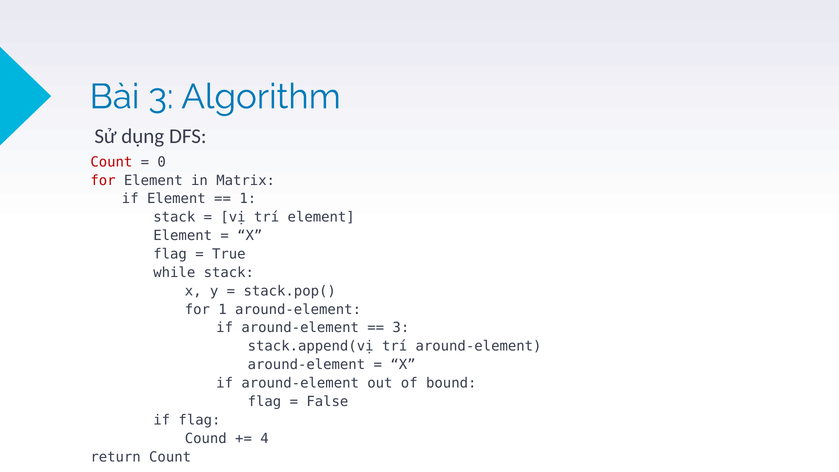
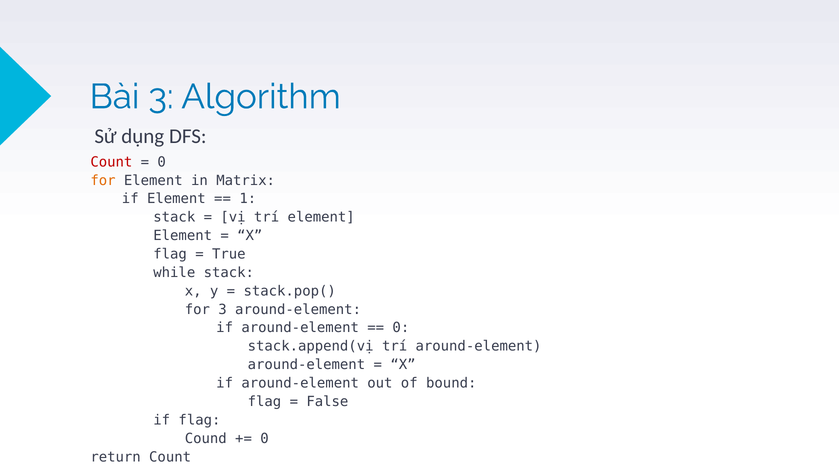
for colour: red -> orange (103, 180)
for 1: 1 -> 3 (223, 309)
3: 3 -> 0 (401, 328)
4: 4 -> 0 (264, 438)
